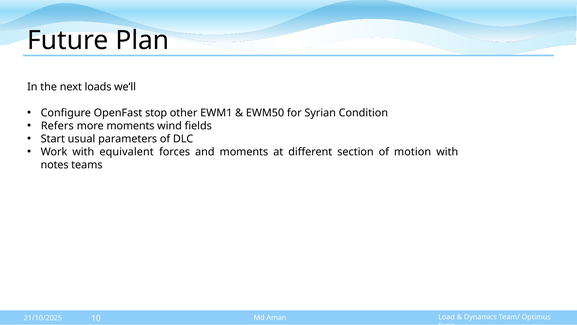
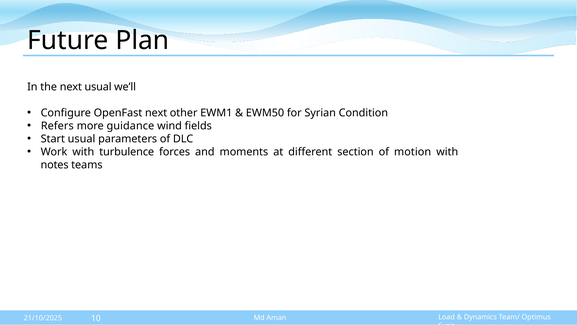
next loads: loads -> usual (98, 87)
OpenFast stop: stop -> next (156, 113)
more moments: moments -> guidance (130, 126)
equivalent: equivalent -> turbulence (127, 152)
